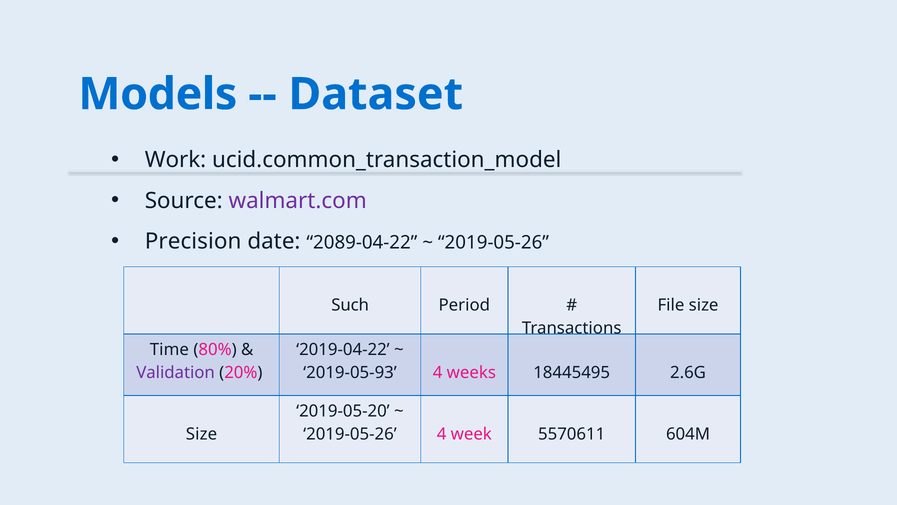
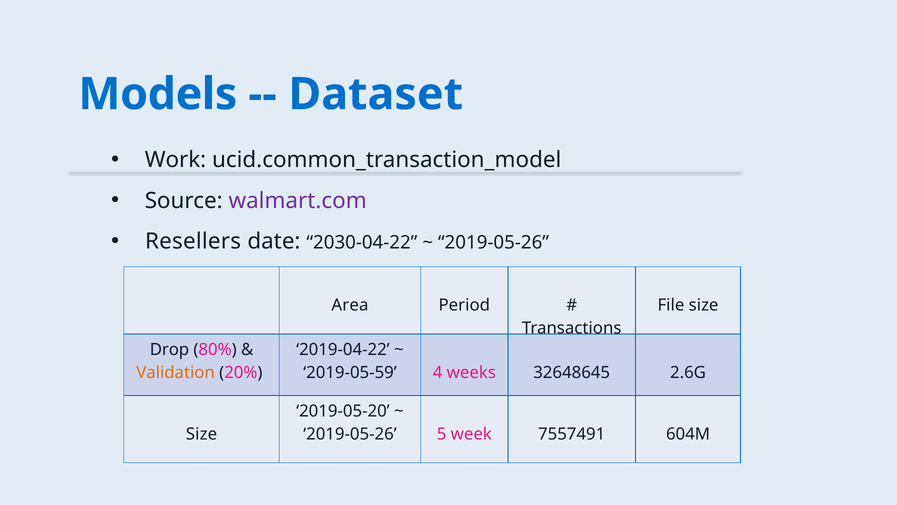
Precision: Precision -> Resellers (193, 241)
2089-04-22: 2089-04-22 -> 2030-04-22 (362, 243)
Such: Such -> Area (350, 305)
Time: Time -> Drop (169, 350)
Validation colour: purple -> orange (176, 373)
2019-05-93: 2019-05-93 -> 2019-05-59 (350, 373)
18445495: 18445495 -> 32648645 (572, 373)
2019-05-26 4: 4 -> 5 (442, 434)
5570611: 5570611 -> 7557491 (572, 434)
